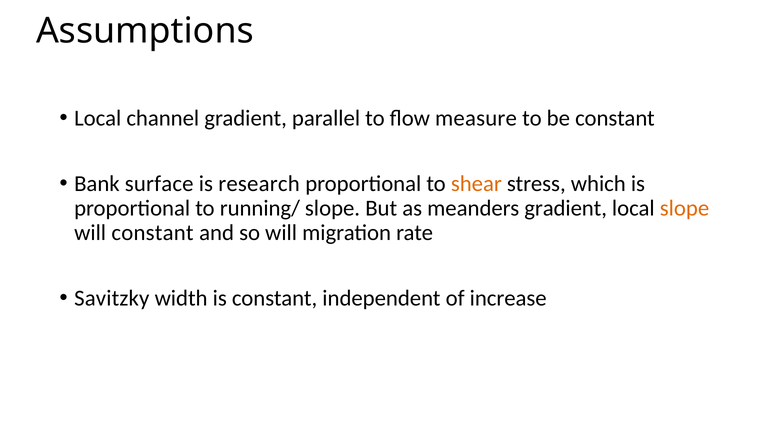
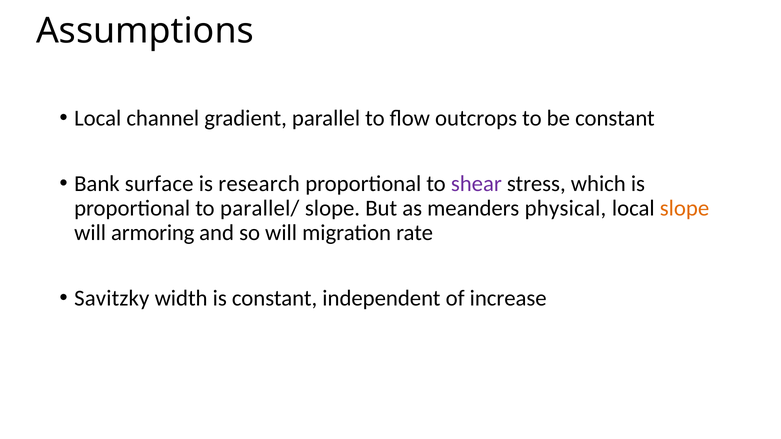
measure: measure -> outcrops (476, 118)
shear colour: orange -> purple (476, 184)
running/: running/ -> parallel/ (260, 208)
meanders gradient: gradient -> physical (565, 208)
will constant: constant -> armoring (153, 233)
